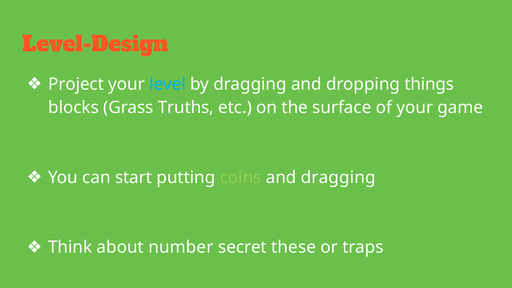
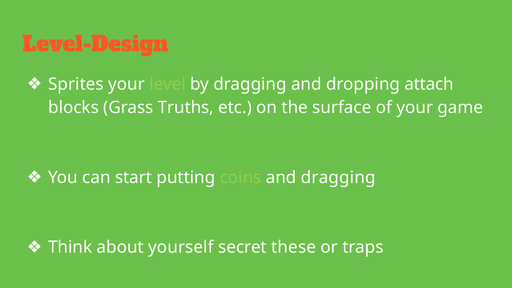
Project: Project -> Sprites (76, 84)
level colour: light blue -> light green (168, 84)
things: things -> attach (429, 84)
number: number -> yourself (181, 247)
